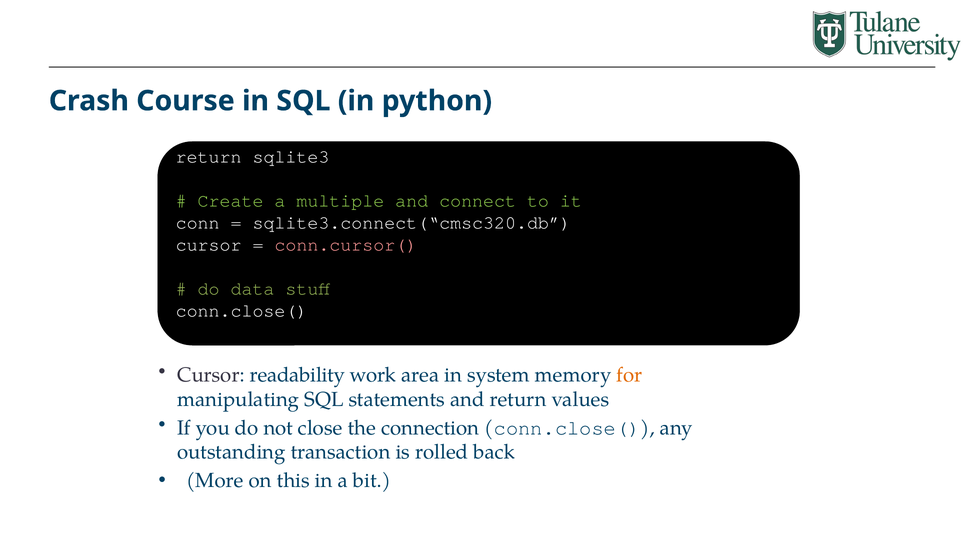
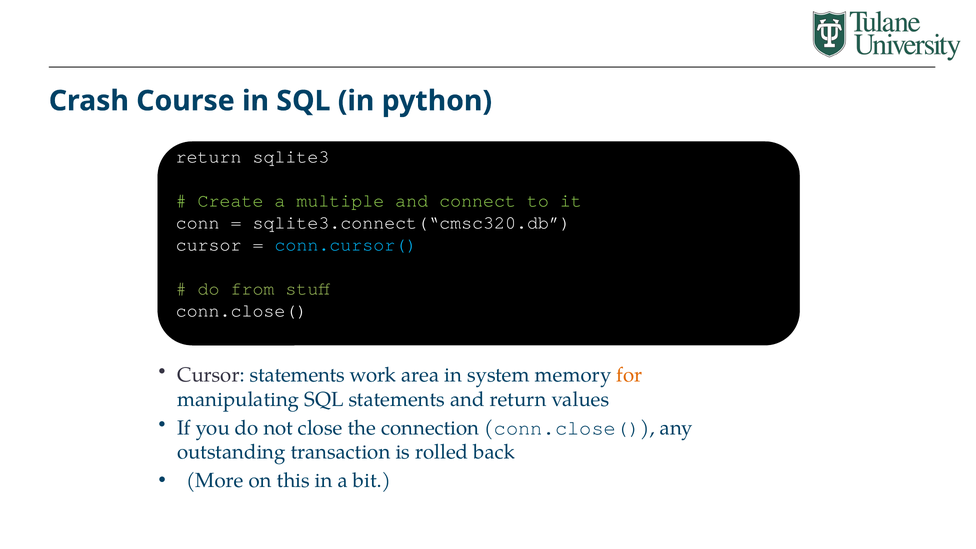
conn.cursor( colour: pink -> light blue (346, 245)
data: data -> from (253, 289)
Cursor readability: readability -> statements (297, 375)
